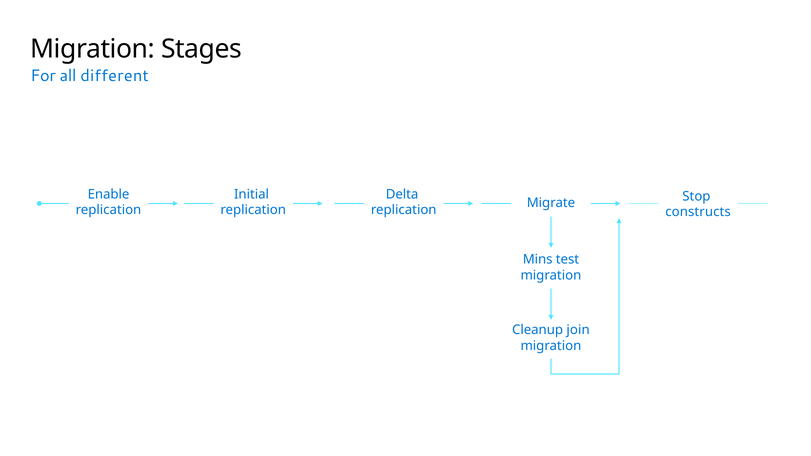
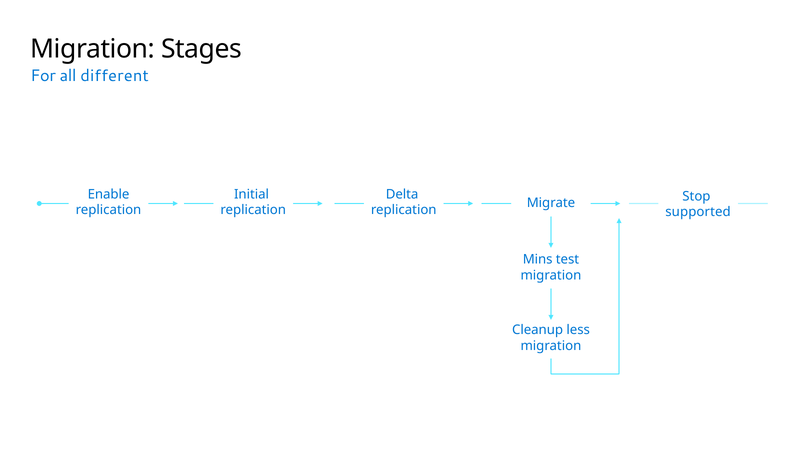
constructs: constructs -> supported (698, 212)
join: join -> less (578, 330)
